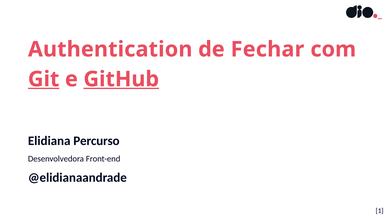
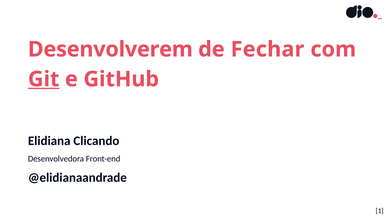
Authentication: Authentication -> Desenvolverem (110, 49)
GitHub underline: present -> none (121, 79)
Percurso: Percurso -> Clicando (96, 141)
